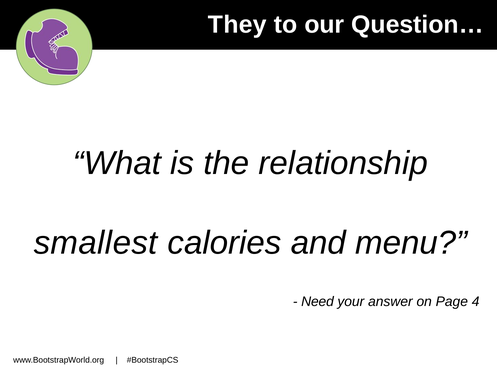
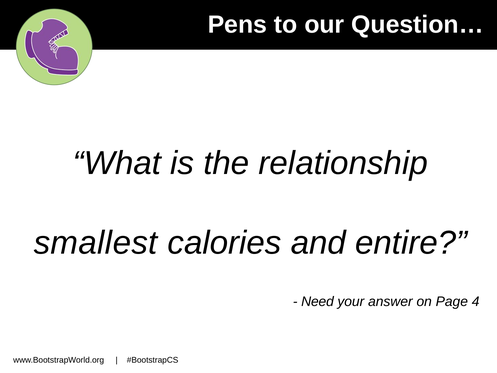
They: They -> Pens (237, 24)
menu: menu -> entire (411, 243)
